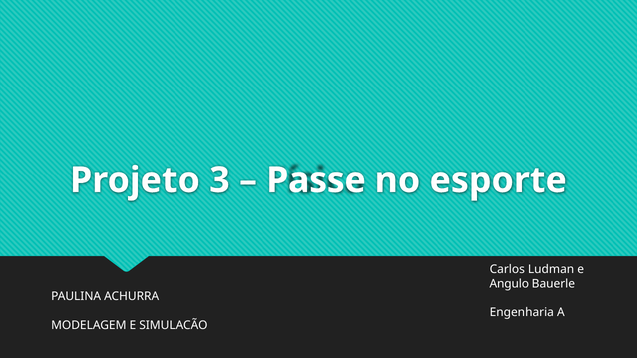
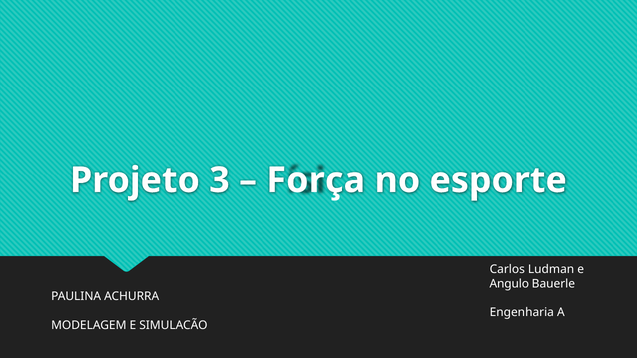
Passe: Passe -> Força (316, 180)
